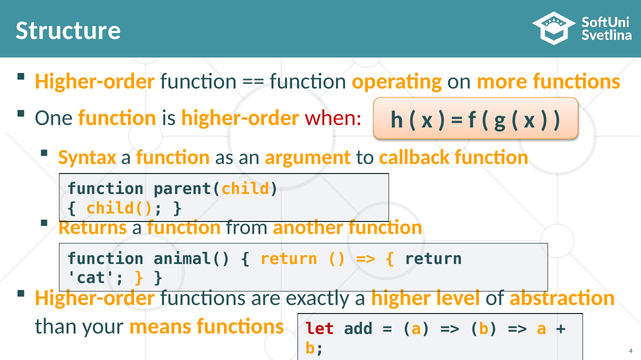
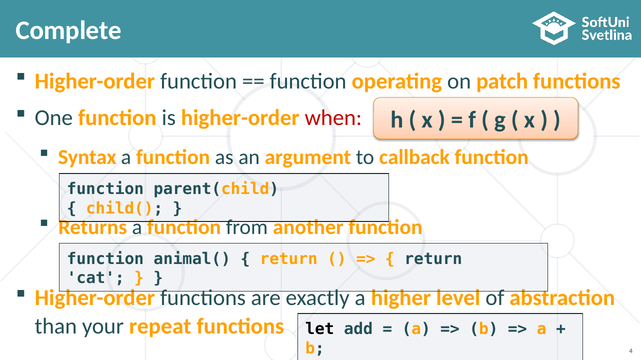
Structure: Structure -> Complete (69, 30)
more: more -> patch (502, 81)
means: means -> repeat (160, 327)
let colour: red -> black (320, 330)
